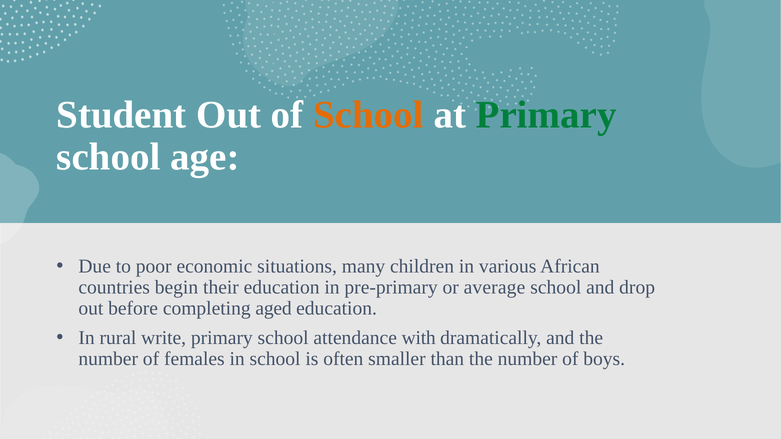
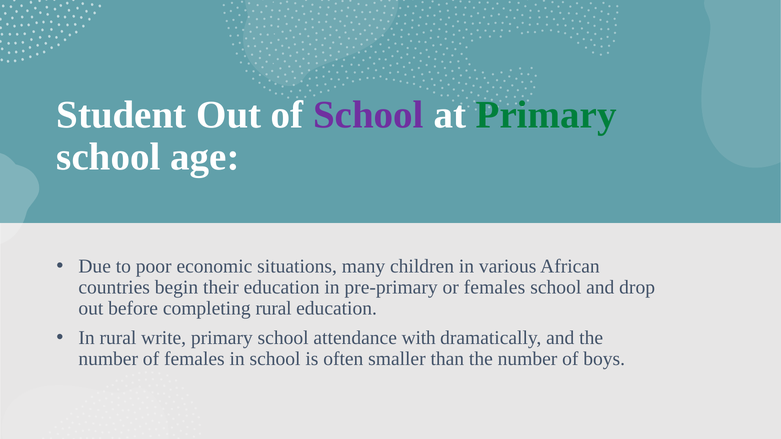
School colour: orange -> purple (368, 115)
or average: average -> females (494, 288)
completing aged: aged -> rural (274, 309)
